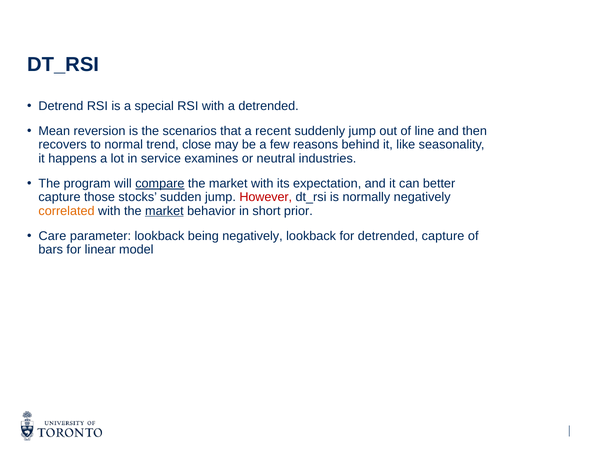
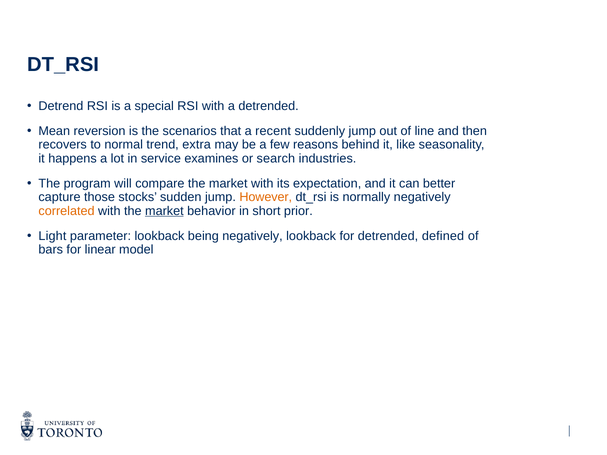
close: close -> extra (197, 145)
neutral: neutral -> search (276, 159)
compare underline: present -> none (160, 184)
However colour: red -> orange (266, 197)
Care: Care -> Light (52, 236)
detrended capture: capture -> defined (443, 236)
